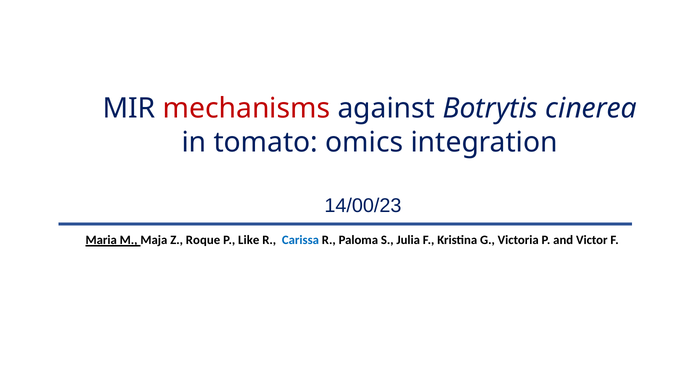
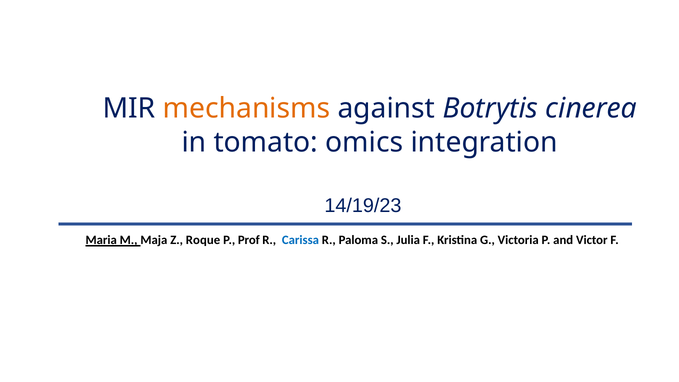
mechanisms colour: red -> orange (247, 109)
14/00/23: 14/00/23 -> 14/19/23 (363, 206)
Like: Like -> Prof (249, 240)
